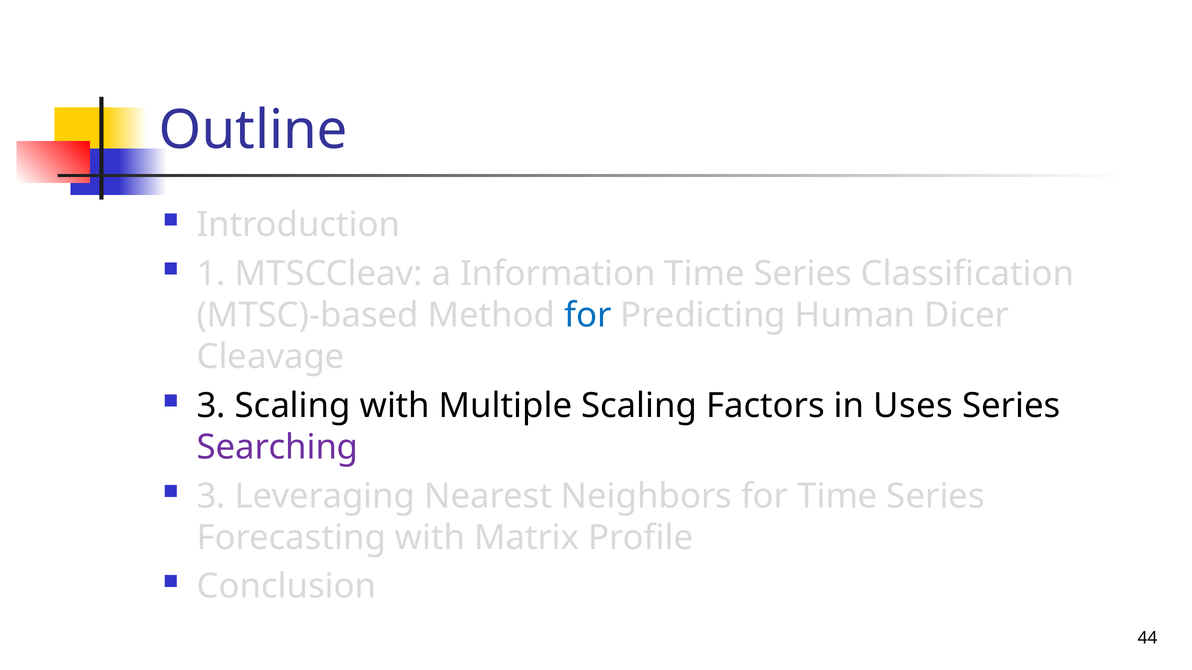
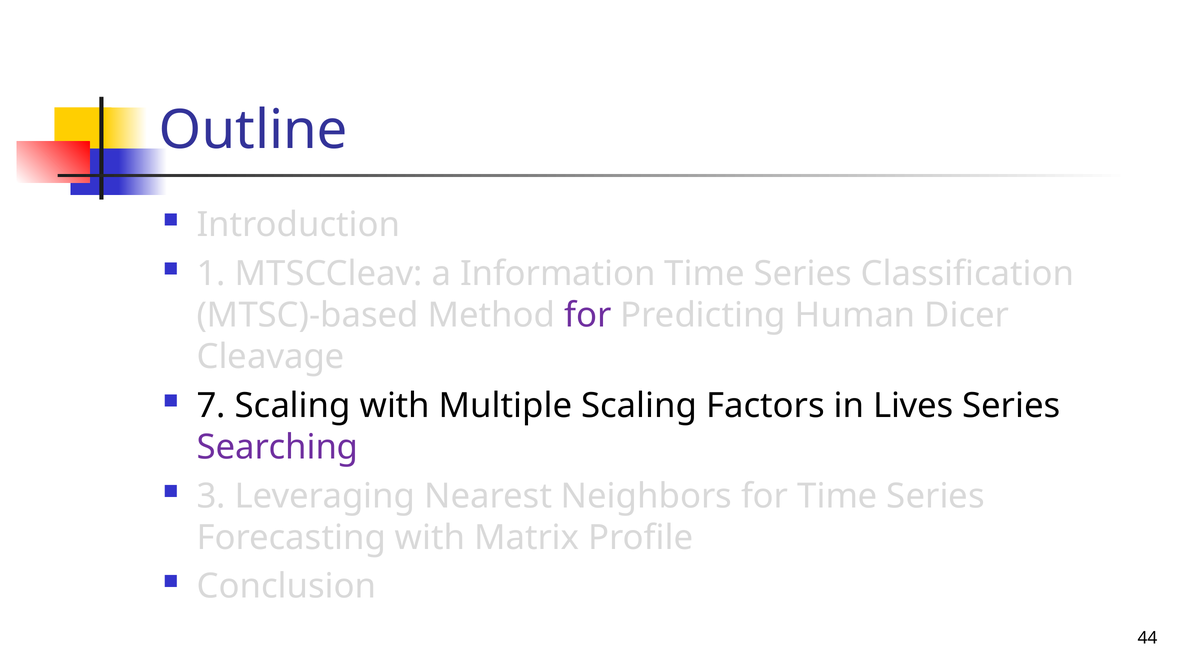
for colour: blue -> purple (588, 316)
3: 3 -> 7 (211, 406)
Uses: Uses -> Lives (913, 406)
